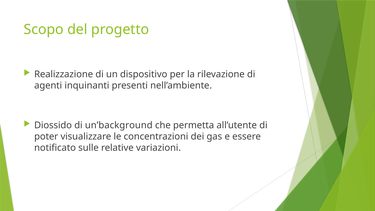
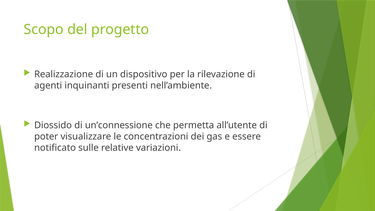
un’background: un’background -> un’connessione (119, 125)
